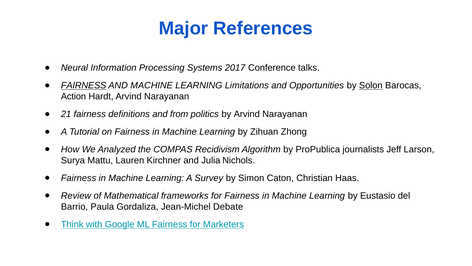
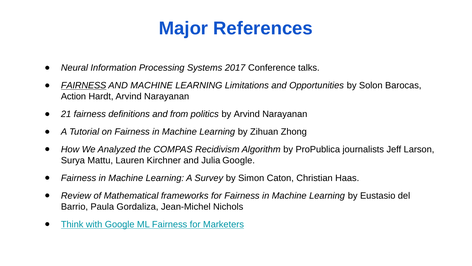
Solon underline: present -> none (371, 85)
Julia Nichols: Nichols -> Google (239, 160)
Debate: Debate -> Nichols (228, 206)
